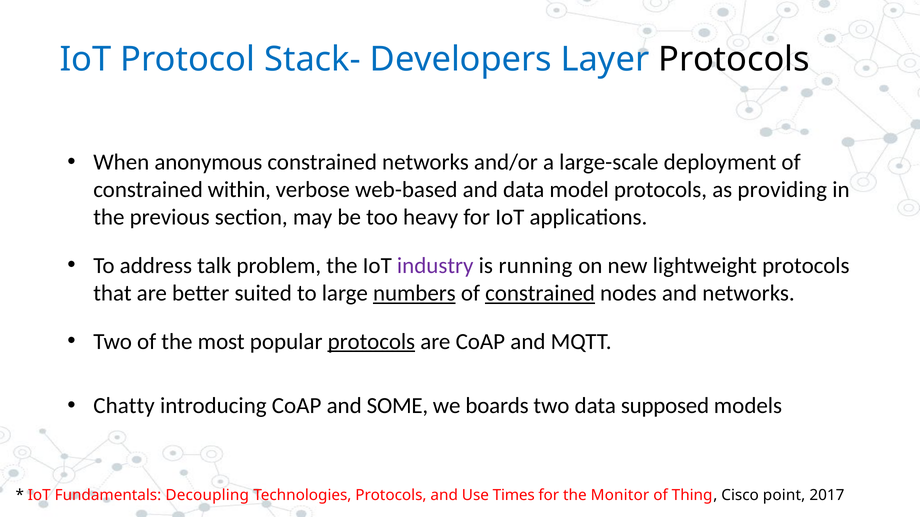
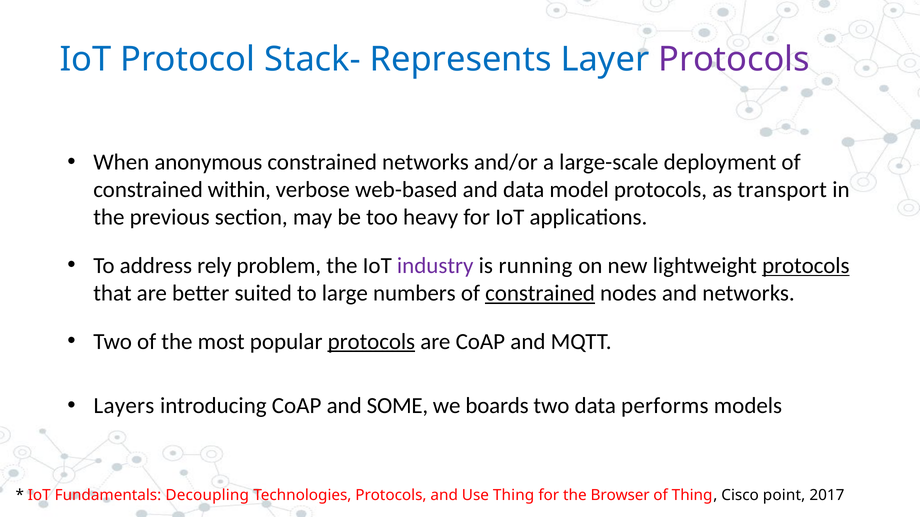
Developers: Developers -> Represents (461, 59)
Protocols colour: black -> purple (734, 59)
providing: providing -> transport (782, 190)
talk: talk -> rely (214, 266)
protocols underline: none -> present (806, 266)
numbers underline: present -> none (414, 293)
Chatty: Chatty -> Layers (124, 406)
supposed: supposed -> performs (665, 406)
Use Times: Times -> Thing (514, 496)
Monitor: Monitor -> Browser (620, 496)
